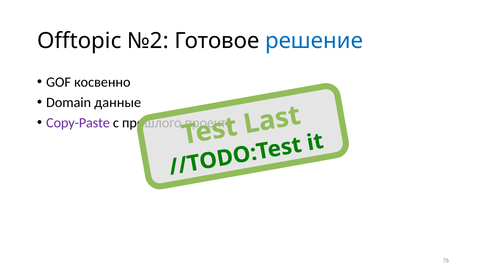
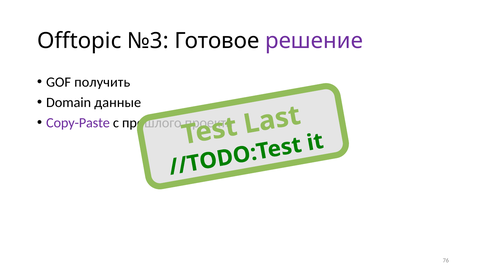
№2: №2 -> №3 (148, 41)
решение colour: blue -> purple (314, 41)
косвенно: косвенно -> получить (102, 82)
